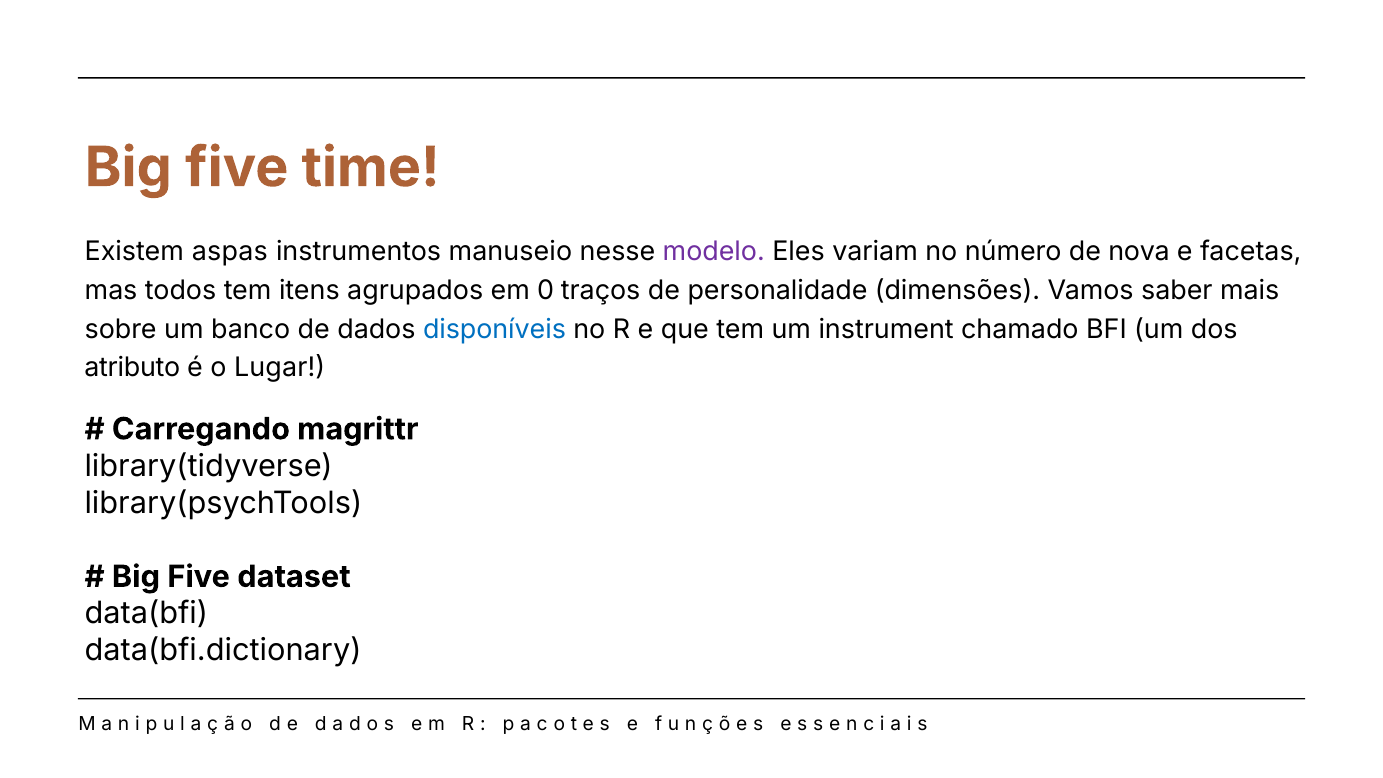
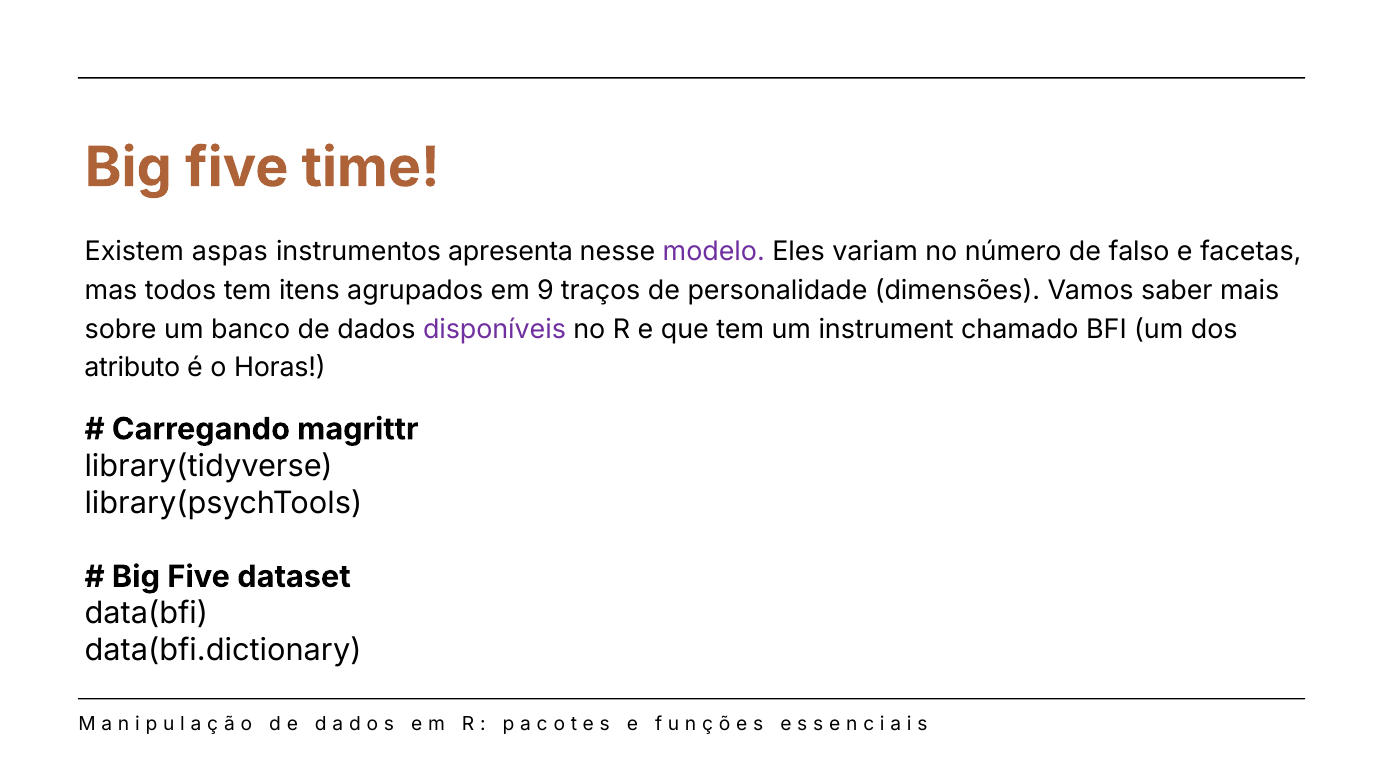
manuseio: manuseio -> apresenta (511, 252)
nova: nova -> falso (1139, 252)
0: 0 -> 9 (546, 291)
disponíveis colour: blue -> purple (494, 329)
Lugar: Lugar -> Horas (280, 368)
